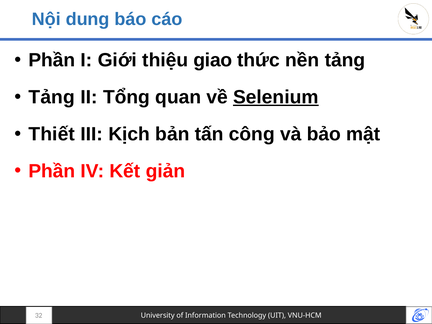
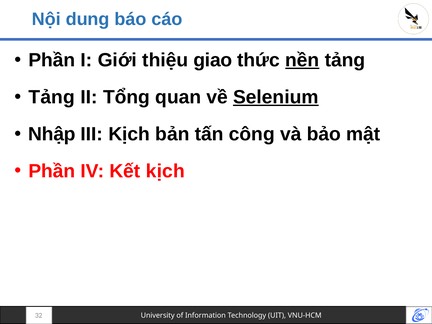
nền underline: none -> present (302, 60)
Thiết: Thiết -> Nhập (52, 134)
Kết giản: giản -> kịch (165, 171)
